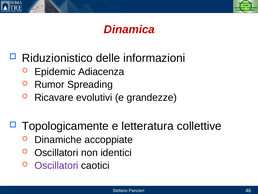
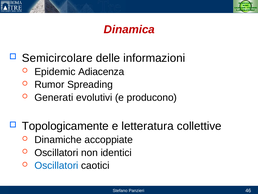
Riduzionistico: Riduzionistico -> Semicircolare (57, 58)
Ricavare: Ricavare -> Generati (54, 97)
grandezze: grandezze -> producono (152, 97)
Oscillatori colour: purple -> blue (56, 165)
